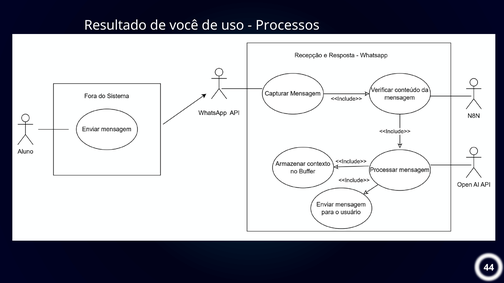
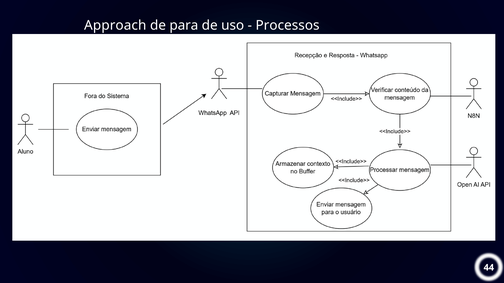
Resultado: Resultado -> Approach (115, 25)
você: você -> para (184, 25)
